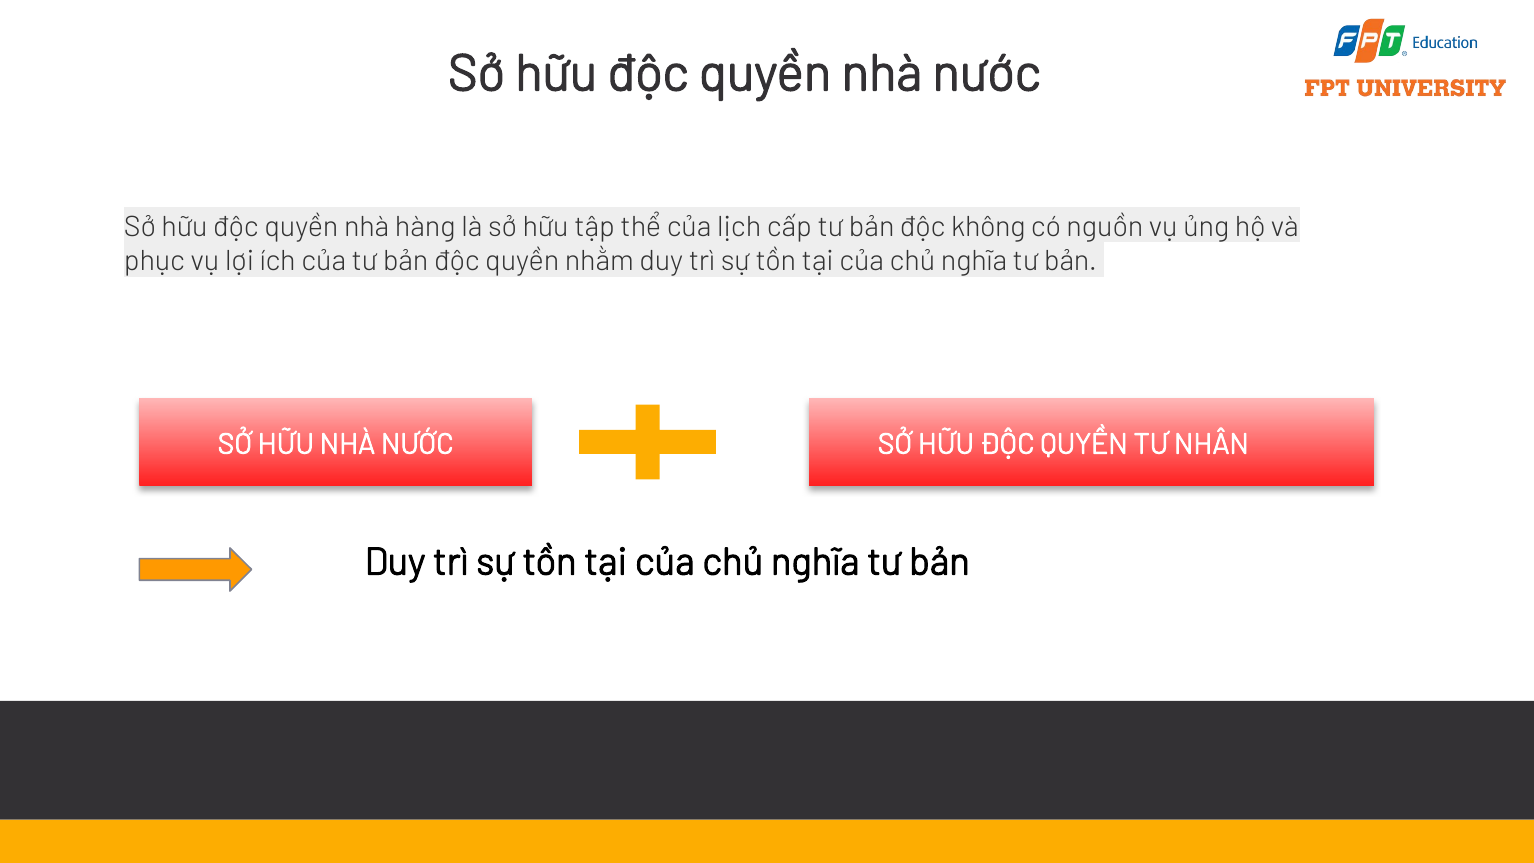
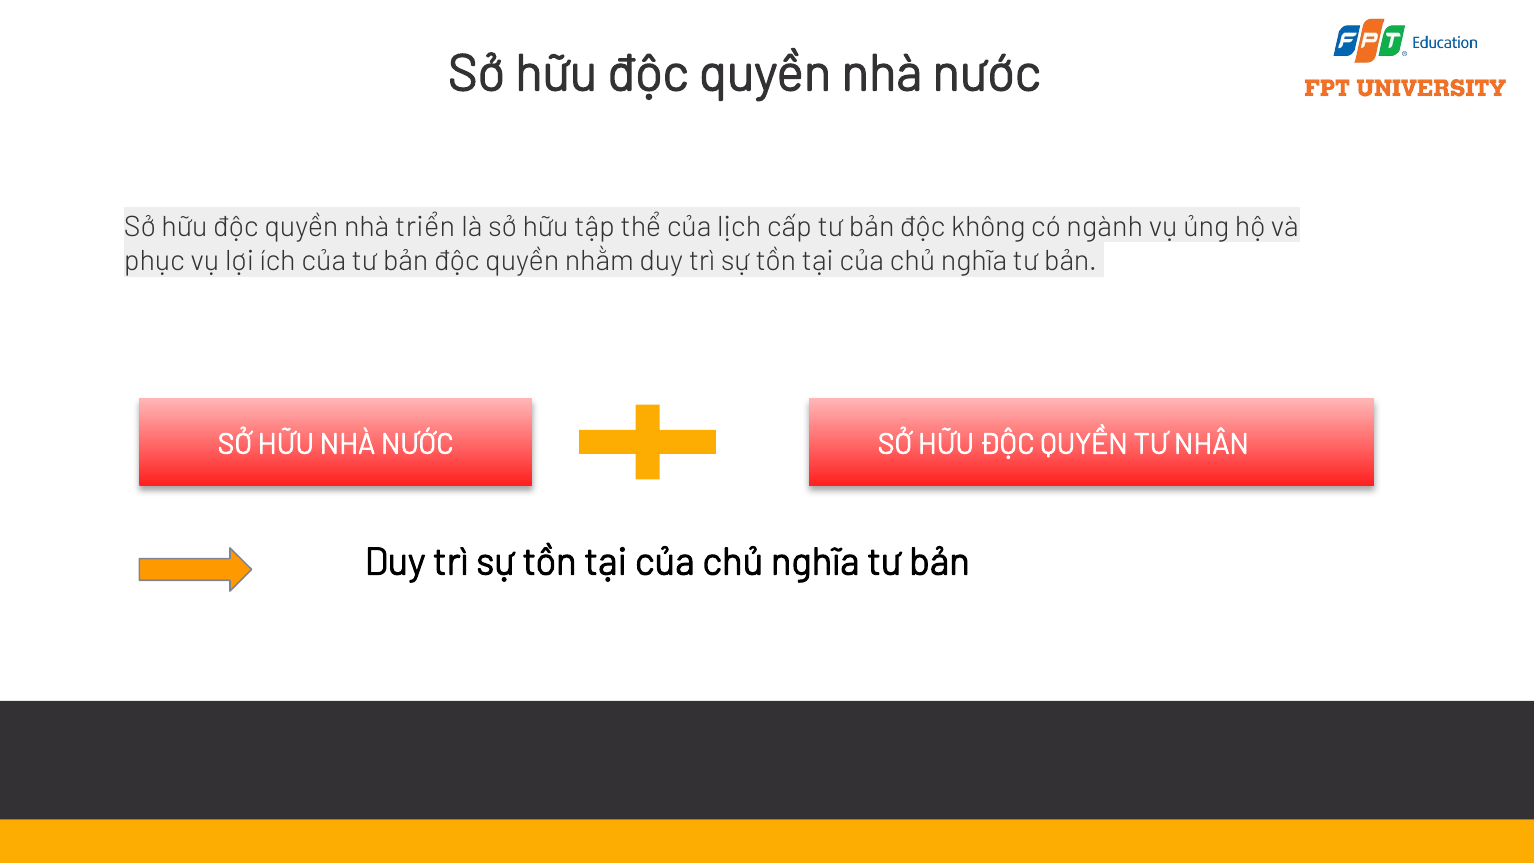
hàng: hàng -> triển (425, 227)
nguồn: nguồn -> ngành (1105, 227)
